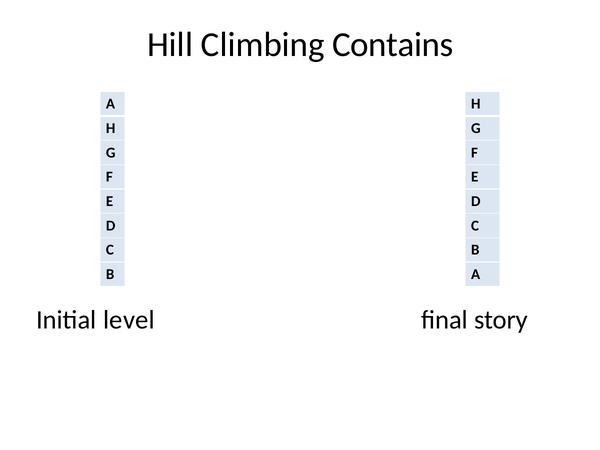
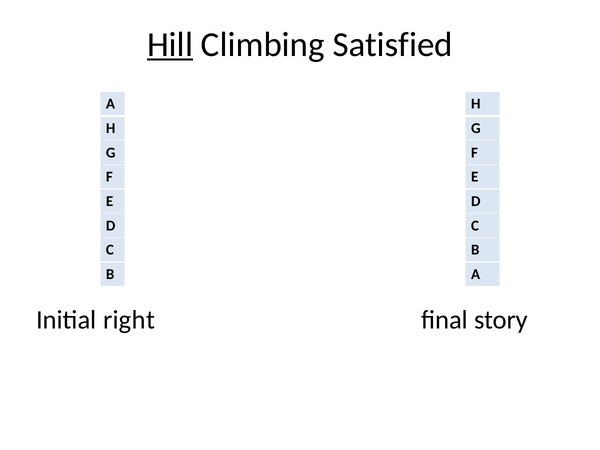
Hill underline: none -> present (170, 44)
Contains: Contains -> Satisfied (393, 44)
level: level -> right (129, 320)
